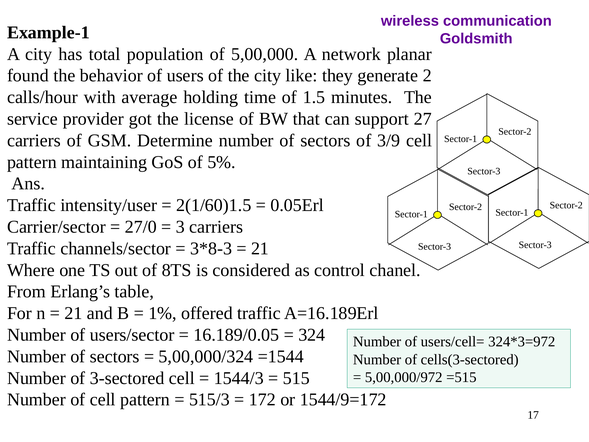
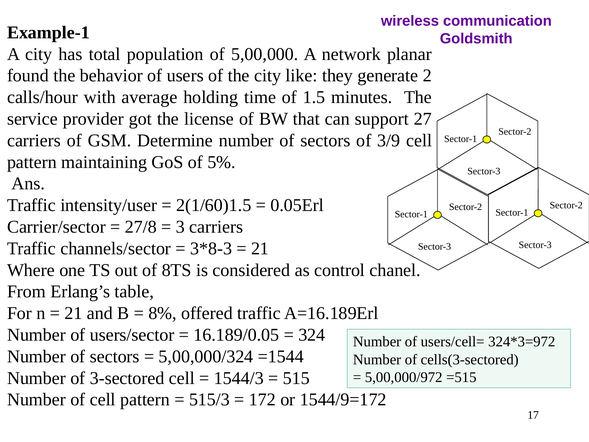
27/0: 27/0 -> 27/8 (141, 227)
1%: 1% -> 8% (163, 313)
